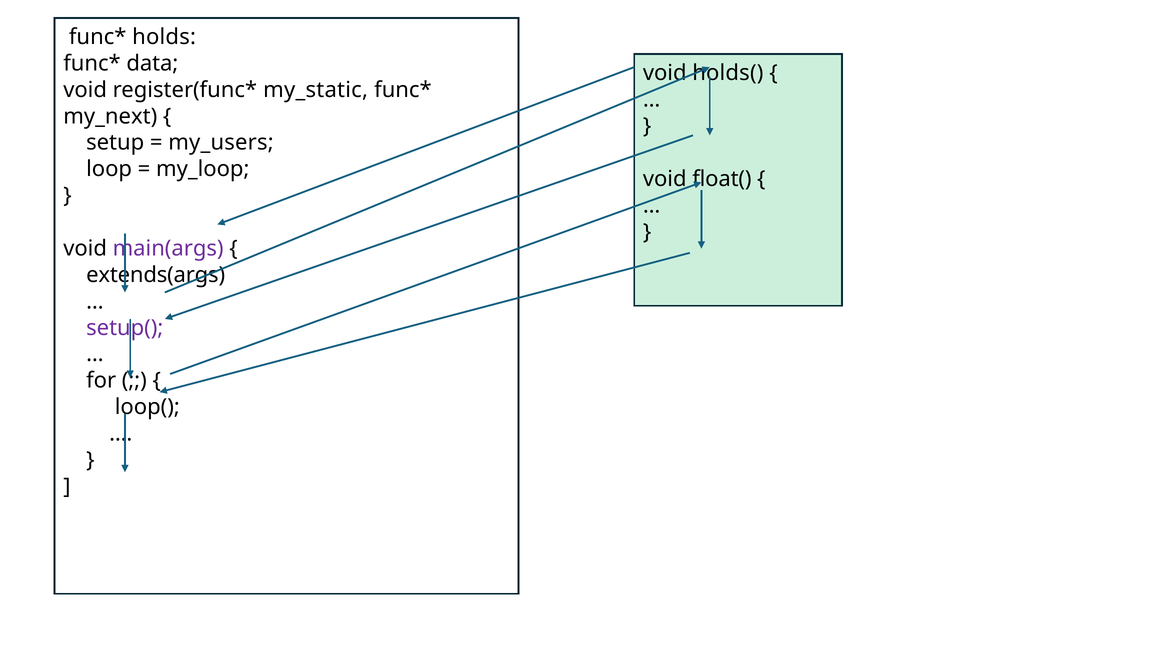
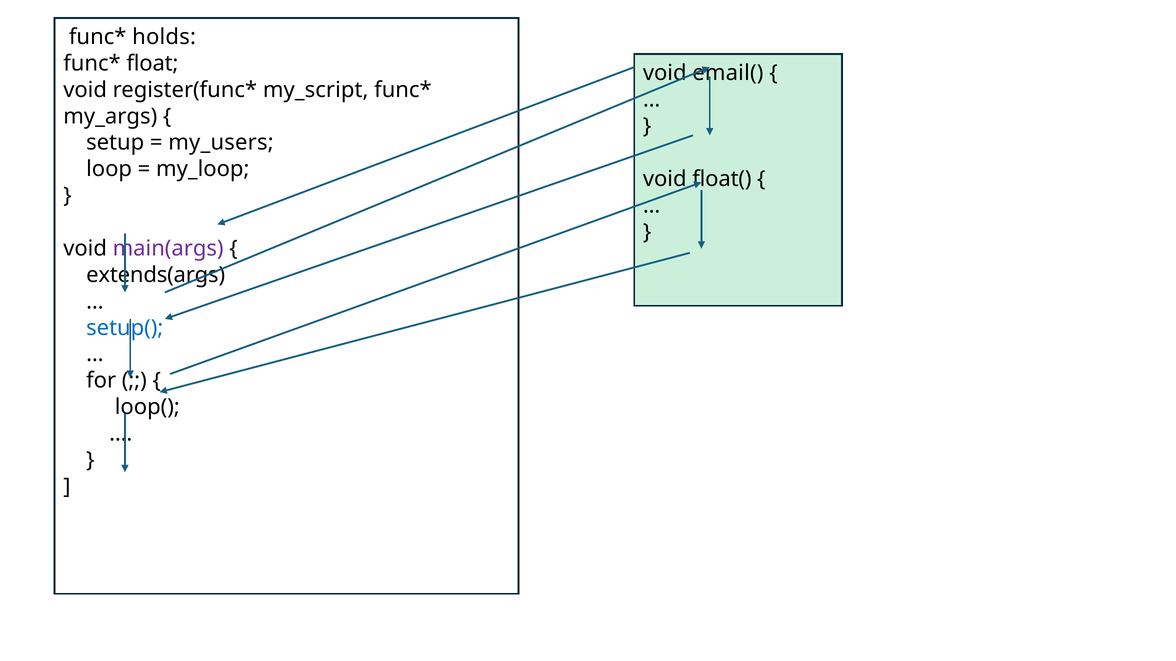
data: data -> float (152, 63)
holds(: holds( -> email( (728, 73)
my_static: my_static -> my_script (316, 90)
my_next: my_next -> my_args (110, 116)
setup( colour: purple -> blue (125, 328)
